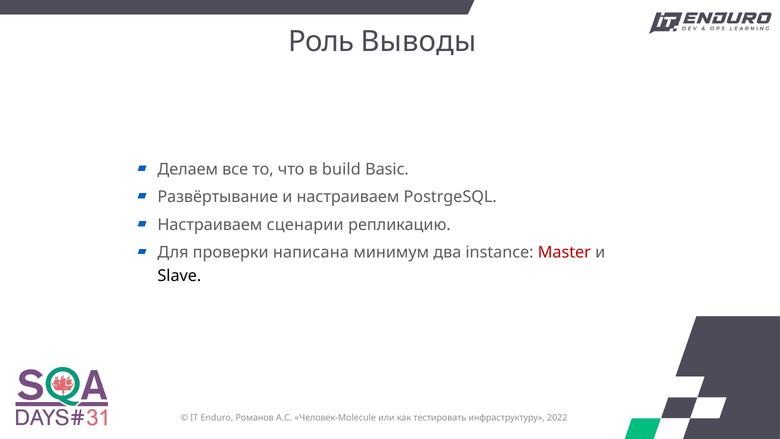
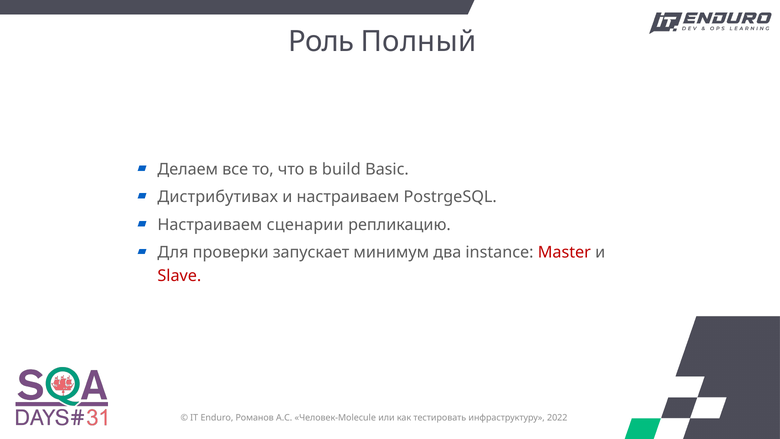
Выводы: Выводы -> Полный (419, 42)
Развёртывание: Развёртывание -> Дистрибутивах (218, 197)
написанa: написанa -> запускает (311, 252)
Slave colour: black -> red (179, 276)
